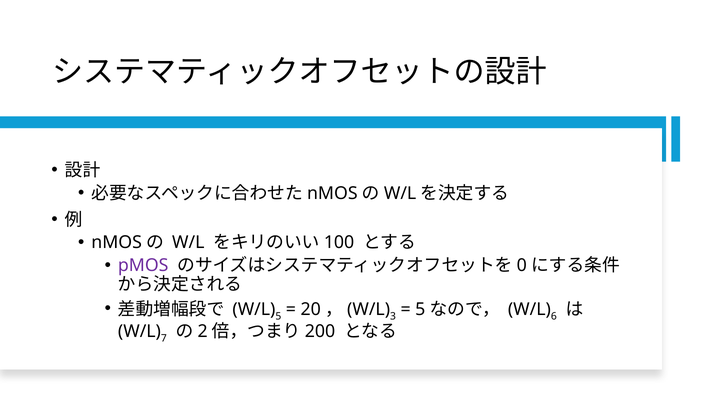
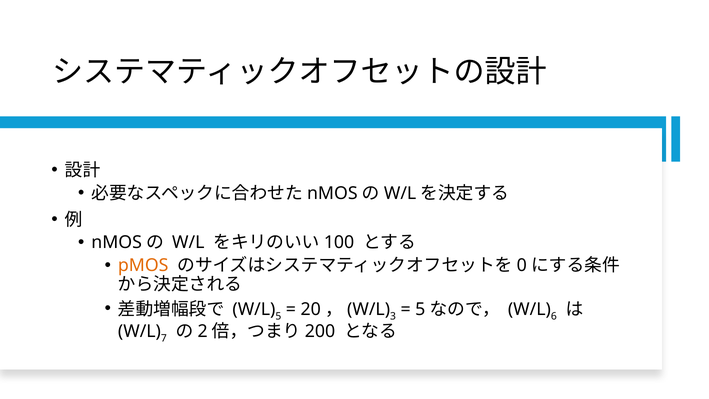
pMOS colour: purple -> orange (143, 265)
